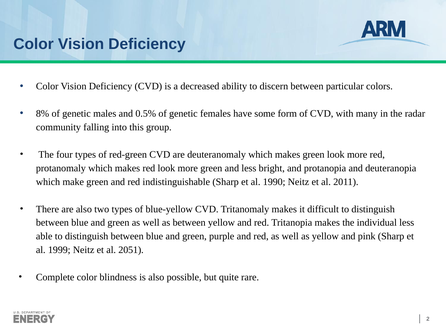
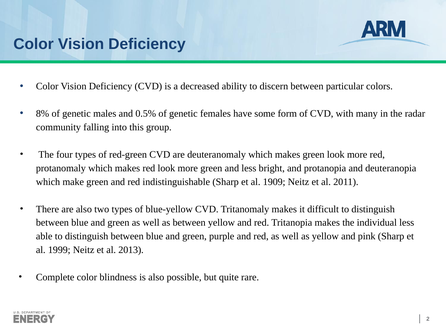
1990: 1990 -> 1909 (274, 182)
2051: 2051 -> 2013 (131, 250)
